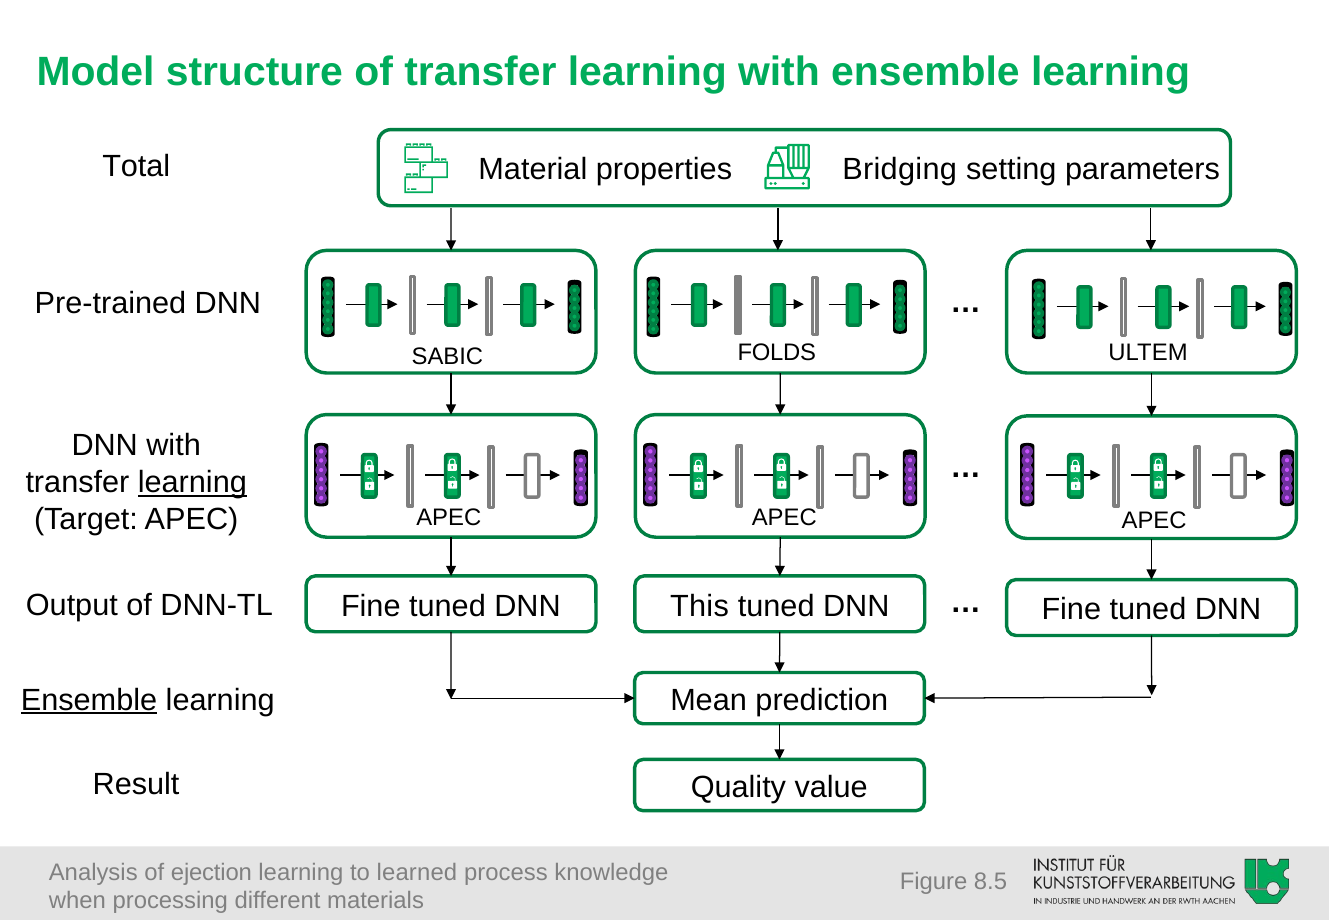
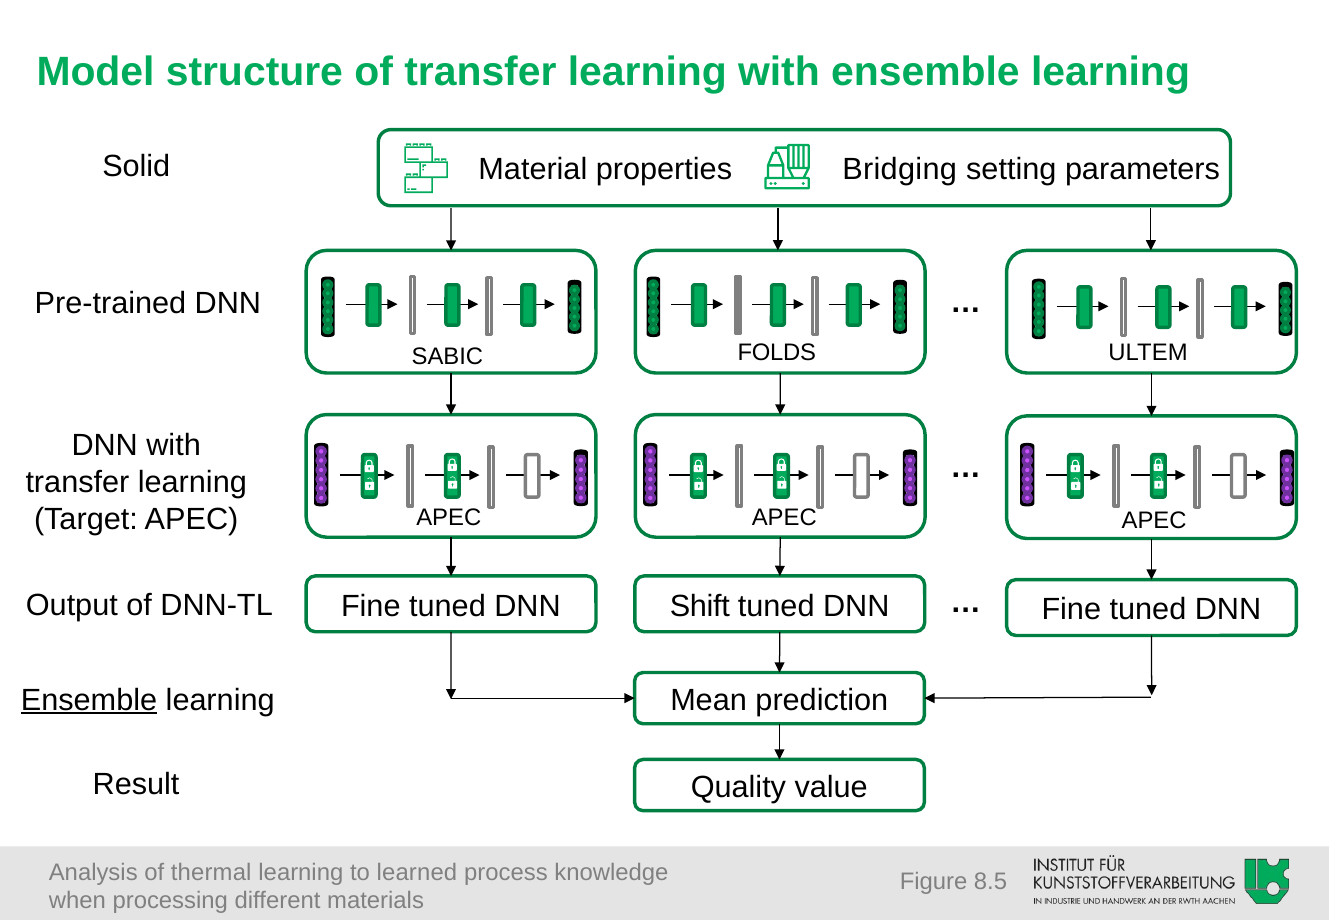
Total: Total -> Solid (136, 167)
learning underline: present -> none (192, 483)
This: This -> Shift (700, 606)
ejection: ejection -> thermal (211, 872)
